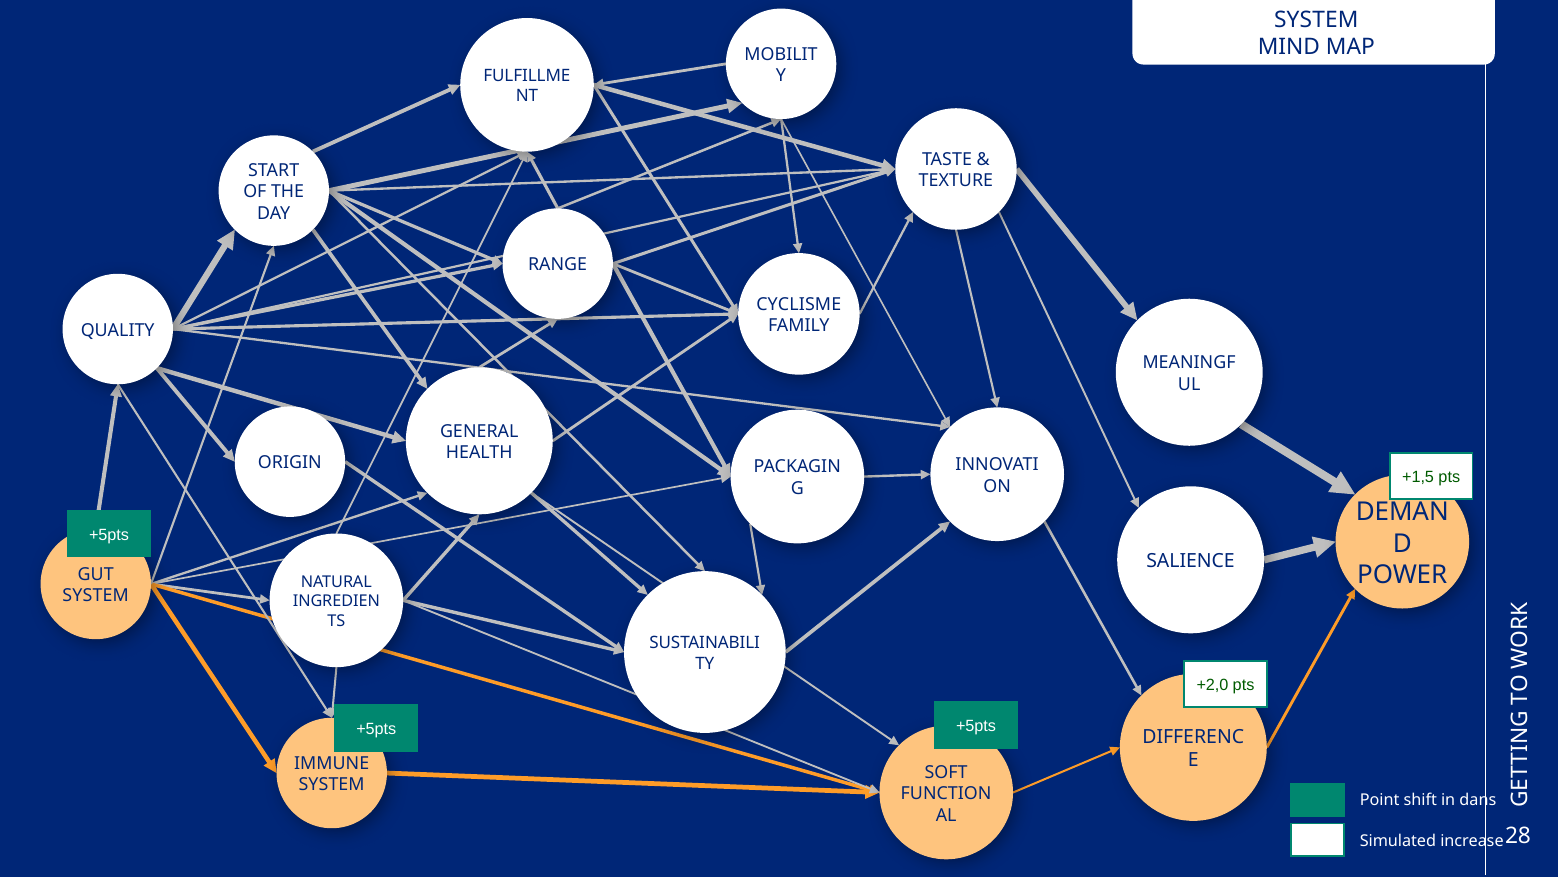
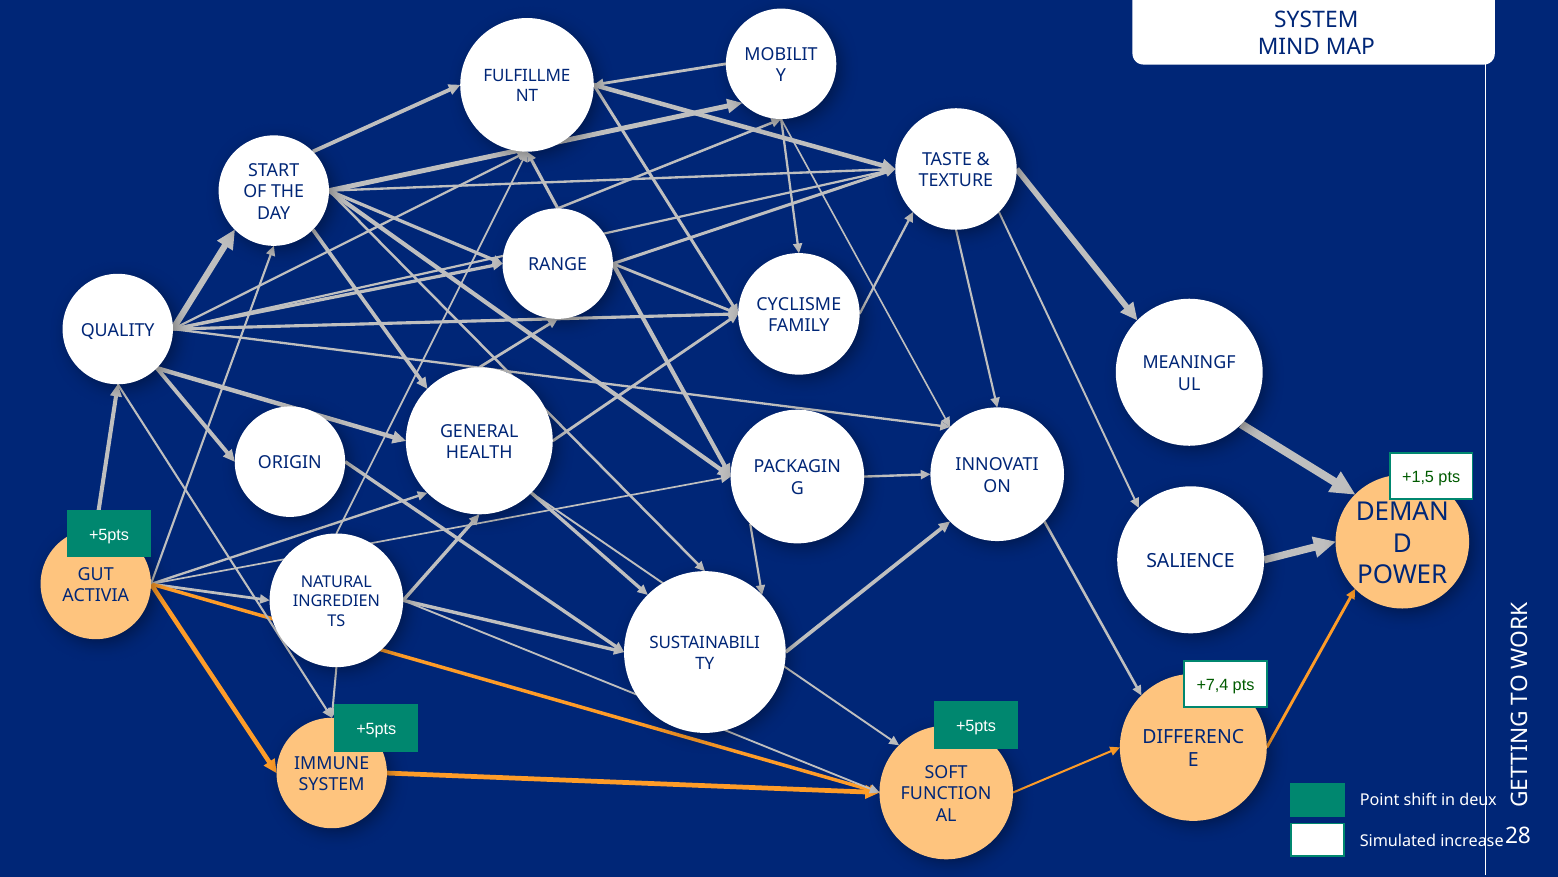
SYSTEM: SYSTEM -> ACTIVIA (96, 595)
+2,0: +2,0 -> +7,4 (1212, 685)
dans: dans -> deux (1478, 800)
